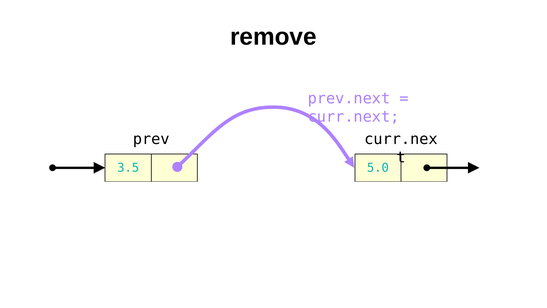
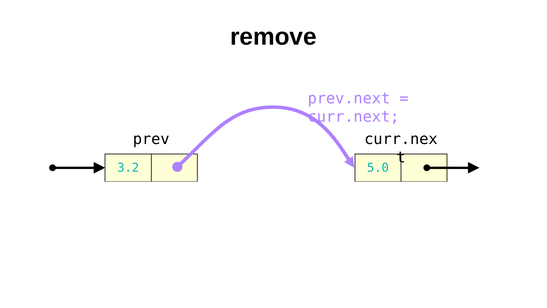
3.5: 3.5 -> 3.2 (128, 168)
